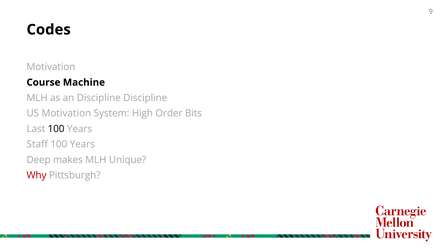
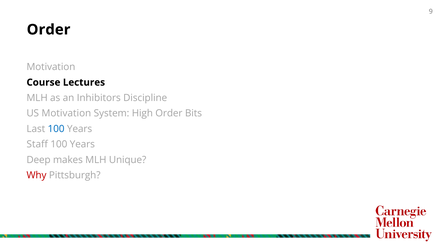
Codes: Codes -> Order (49, 30)
Machine: Machine -> Lectures (84, 82)
an Discipline: Discipline -> Inhibitors (99, 98)
100 colour: black -> blue (56, 129)
